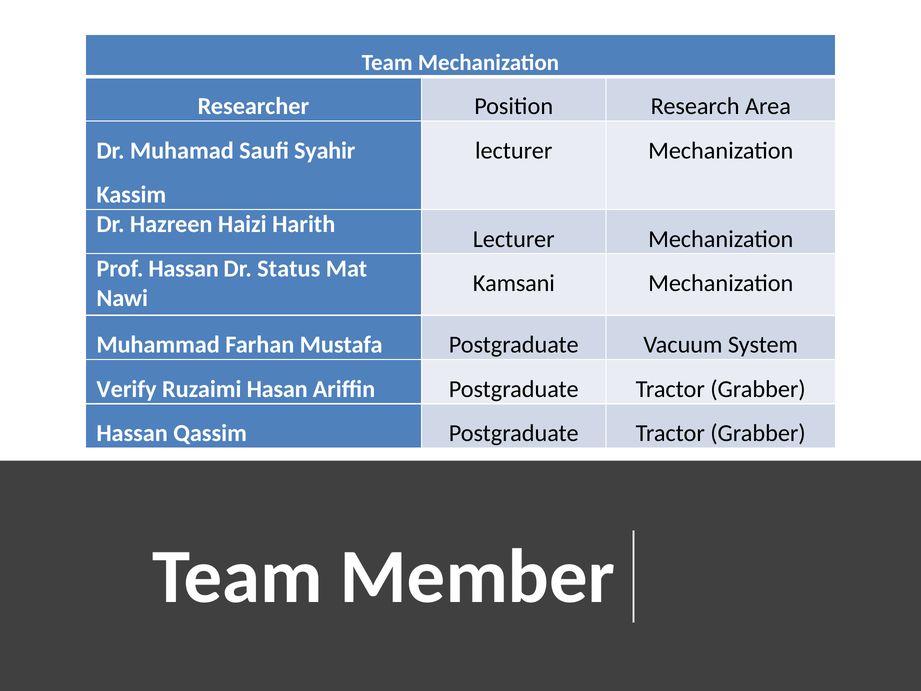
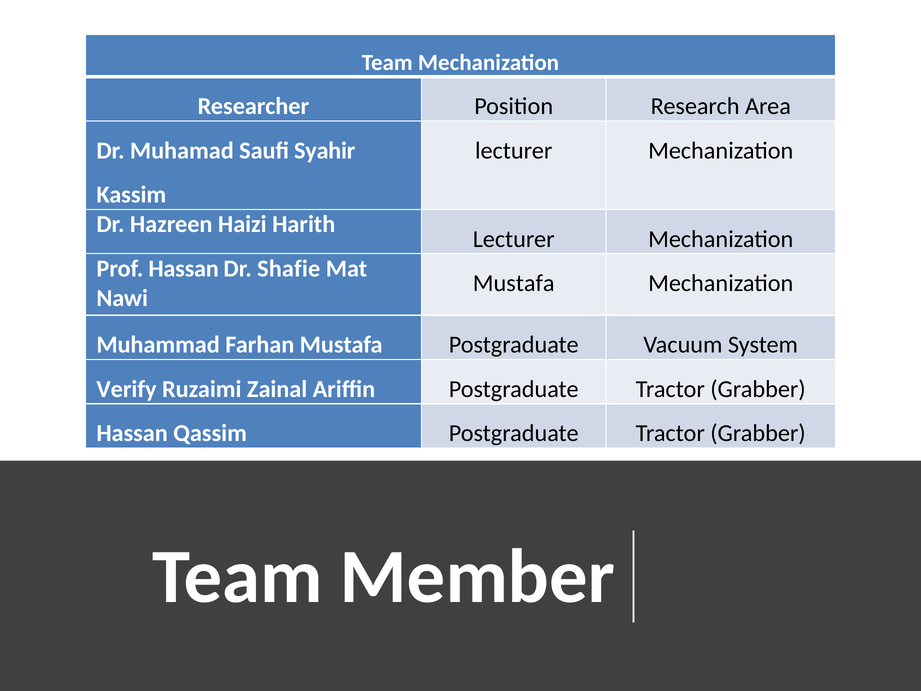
Status: Status -> Shafie (289, 269)
Kamsani: Kamsani -> Mustafa (514, 283)
Hasan: Hasan -> Zainal (277, 389)
